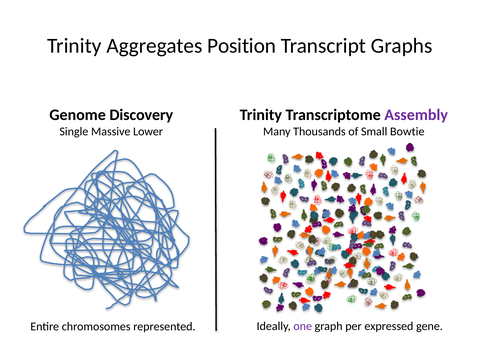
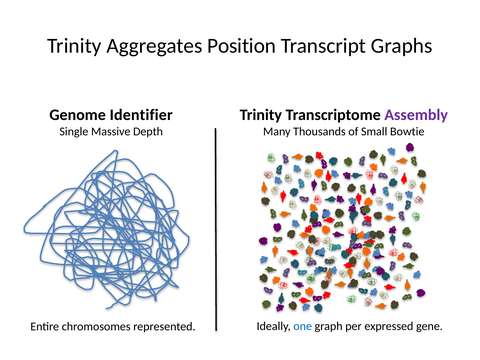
Discovery: Discovery -> Identifier (141, 115)
Lower: Lower -> Depth (148, 131)
one colour: purple -> blue (303, 326)
